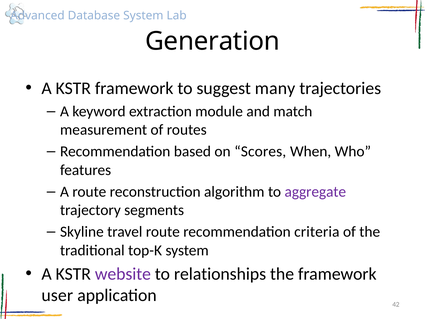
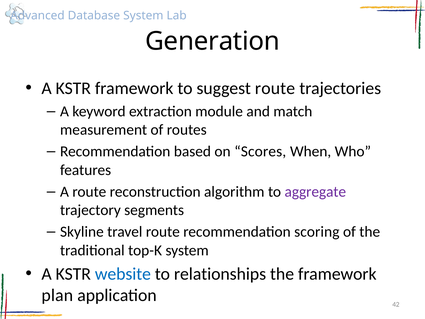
suggest many: many -> route (275, 88)
criteria: criteria -> scoring (317, 232)
website colour: purple -> blue (123, 274)
user: user -> plan (57, 295)
